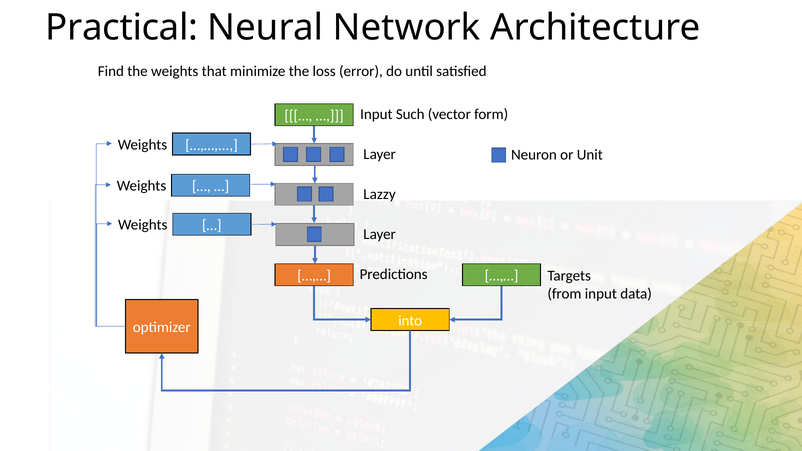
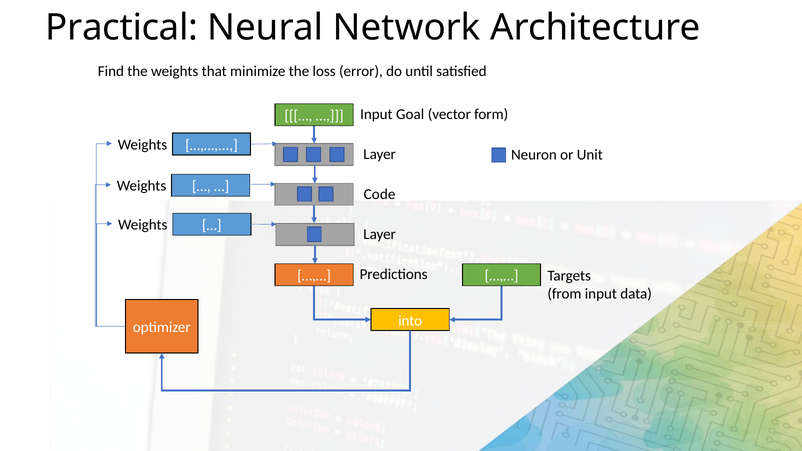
Such: Such -> Goal (410, 115)
Lazzy: Lazzy -> Code (380, 194)
